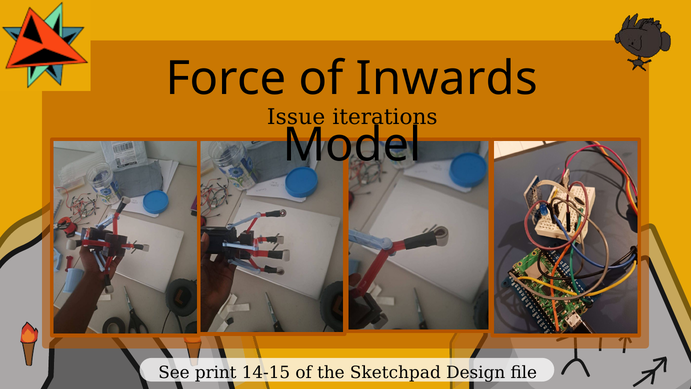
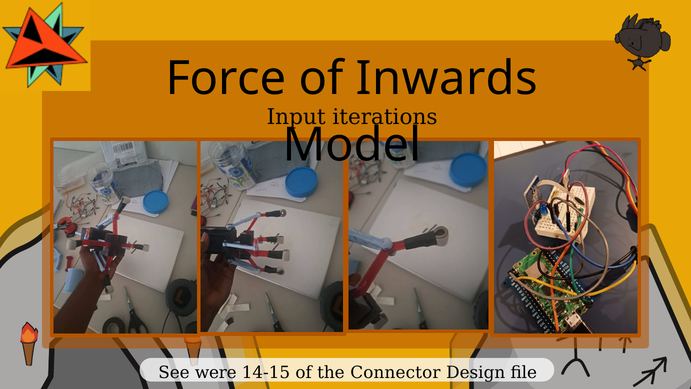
Issue: Issue -> Input (296, 117)
print: print -> were (216, 372)
Sketchpad: Sketchpad -> Connector (395, 372)
